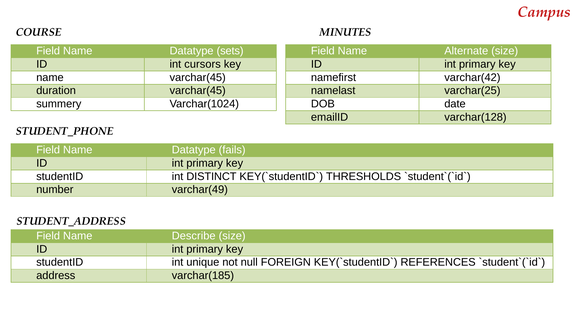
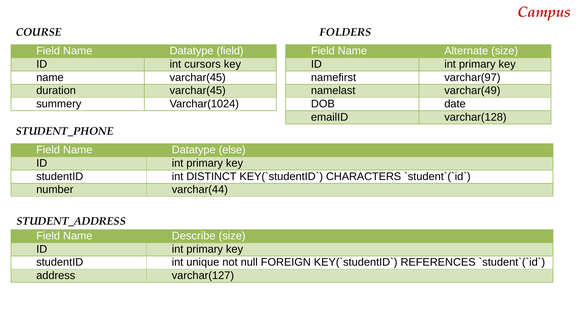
MINUTES: MINUTES -> FOLDERS (346, 32)
Datatype sets: sets -> field (230, 51)
varchar(42: varchar(42 -> varchar(97 (472, 77)
varchar(25: varchar(25 -> varchar(49 (472, 91)
fails: fails -> else (232, 150)
THRESHOLDS: THRESHOLDS -> CHARACTERS (364, 176)
varchar(49: varchar(49 -> varchar(44 (200, 189)
varchar(185: varchar(185 -> varchar(127 (203, 275)
